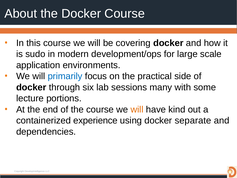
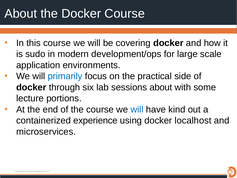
sessions many: many -> about (161, 87)
will colour: orange -> blue (137, 109)
separate: separate -> localhost (193, 120)
dependencies: dependencies -> microservices (46, 131)
